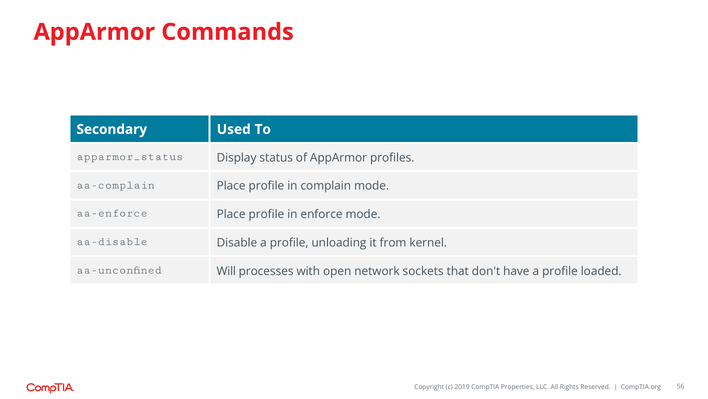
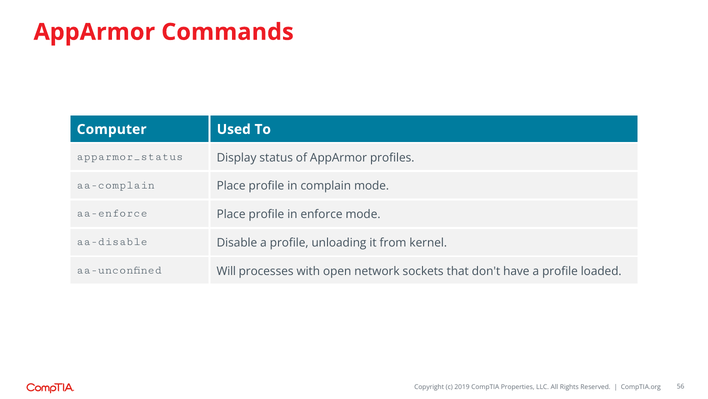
Secondary: Secondary -> Computer (112, 129)
